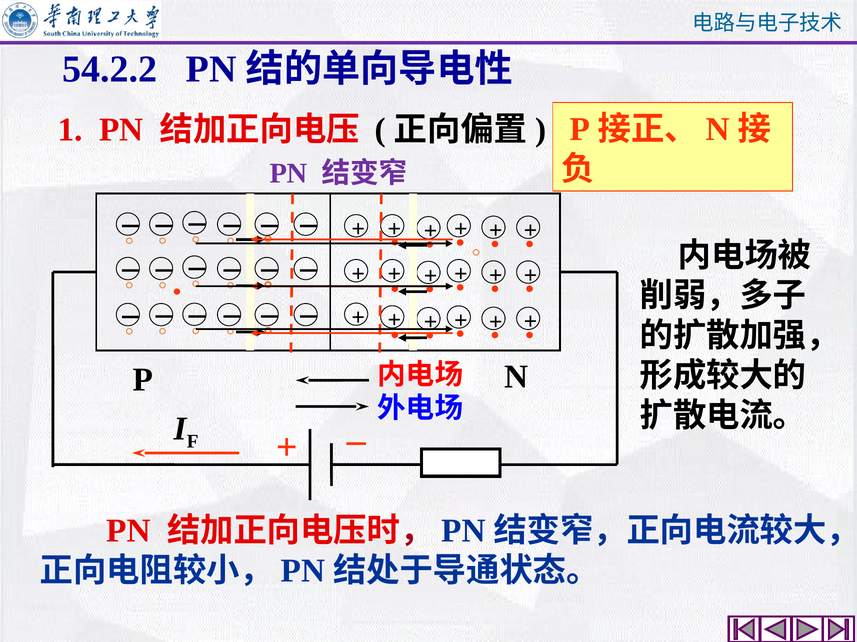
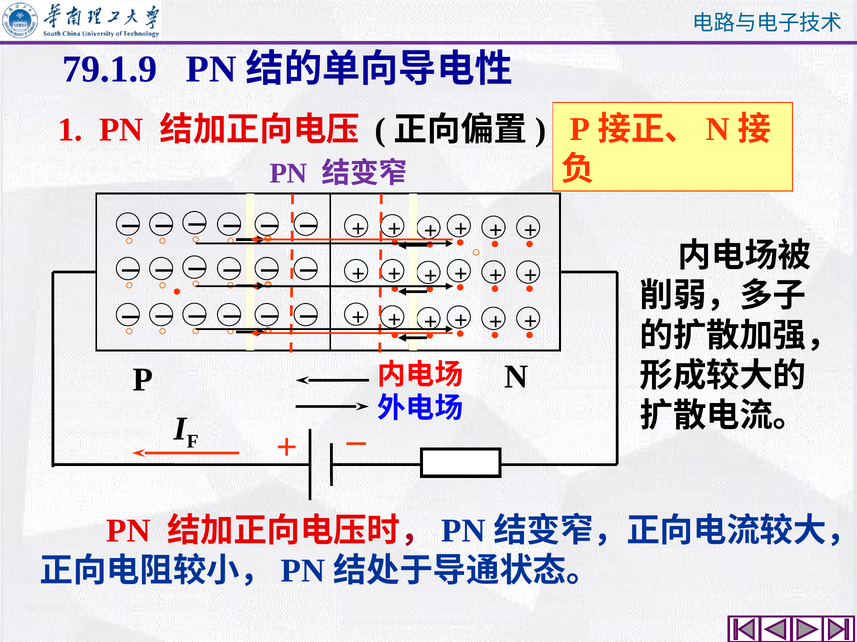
54.2.2: 54.2.2 -> 79.1.9 (110, 70)
